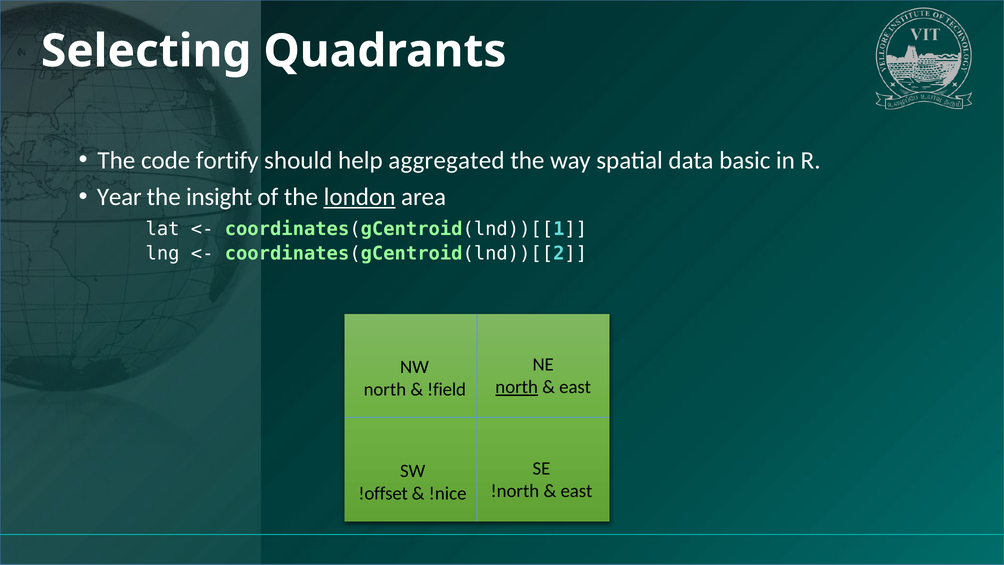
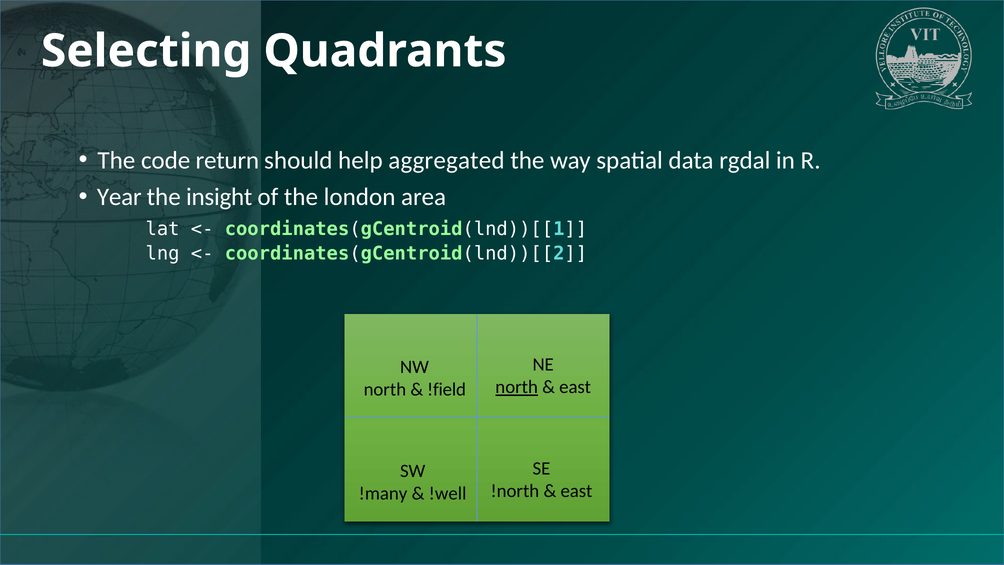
fortify: fortify -> return (227, 160)
basic: basic -> rgdal (745, 160)
london underline: present -> none (360, 197)
!offset: !offset -> !many (383, 494)
!nice: !nice -> !well (448, 494)
